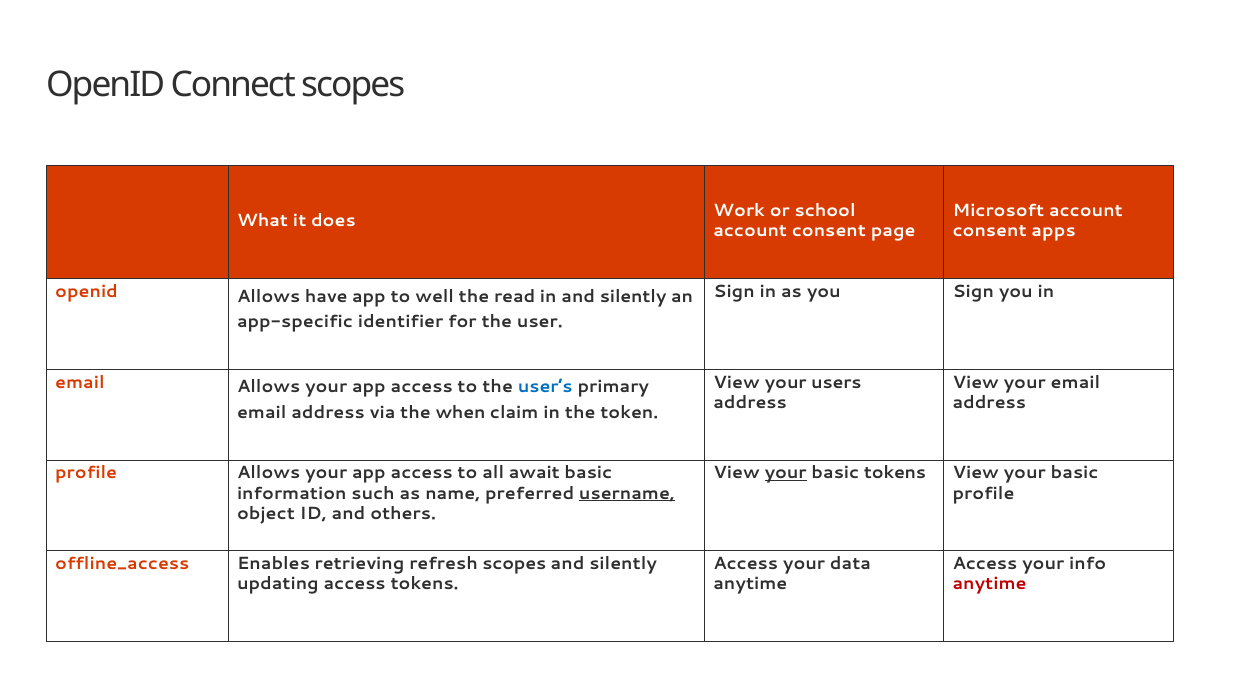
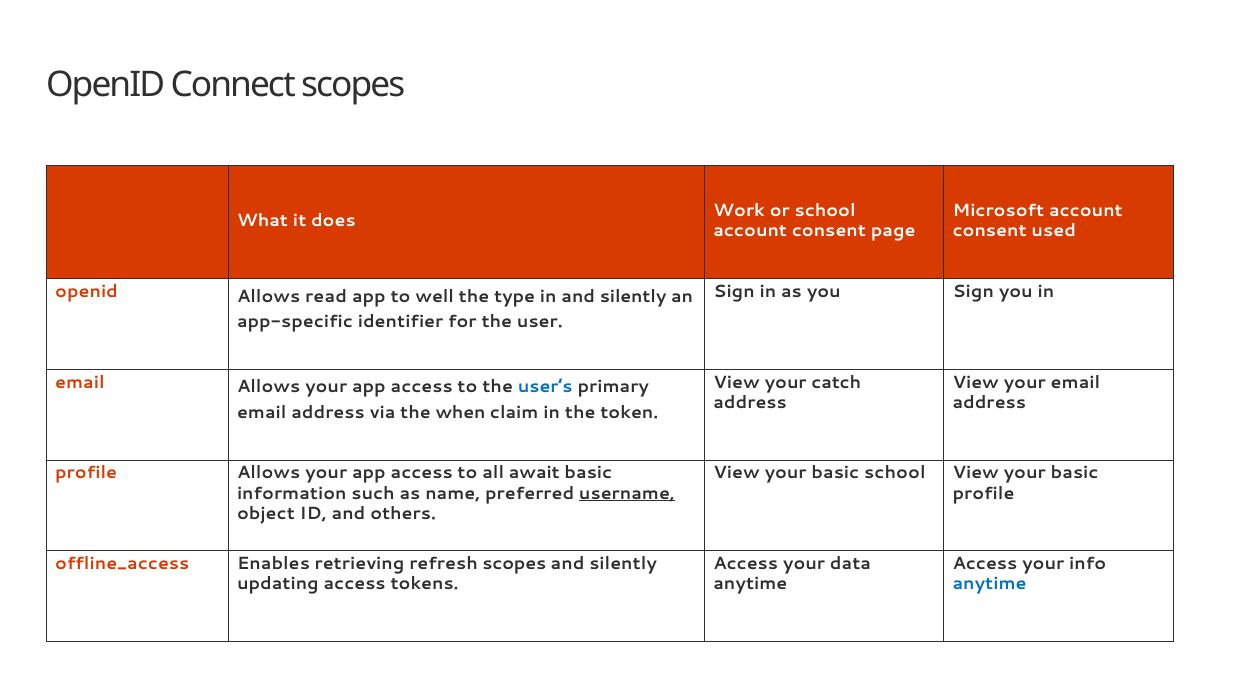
apps: apps -> used (1054, 230)
have: have -> read (326, 296)
read: read -> type (515, 296)
users: users -> catch (836, 382)
your underline: present -> none (786, 473)
basic tokens: tokens -> school (895, 473)
anytime colour: red -> blue (990, 584)
